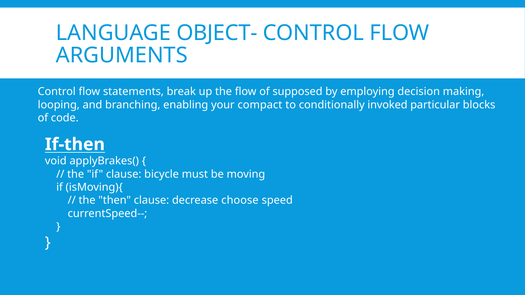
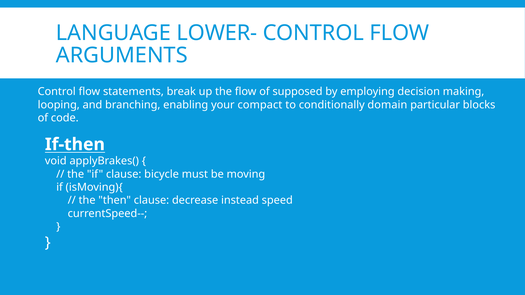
OBJECT-: OBJECT- -> LOWER- (217, 33)
invoked: invoked -> domain (387, 105)
choose: choose -> instead (240, 201)
